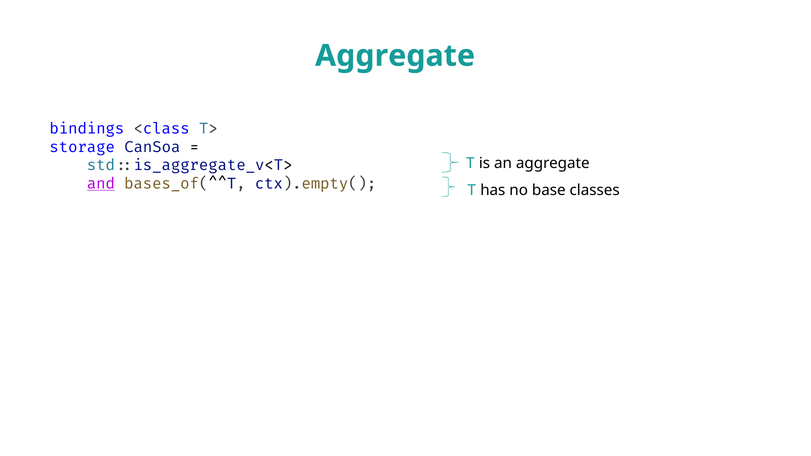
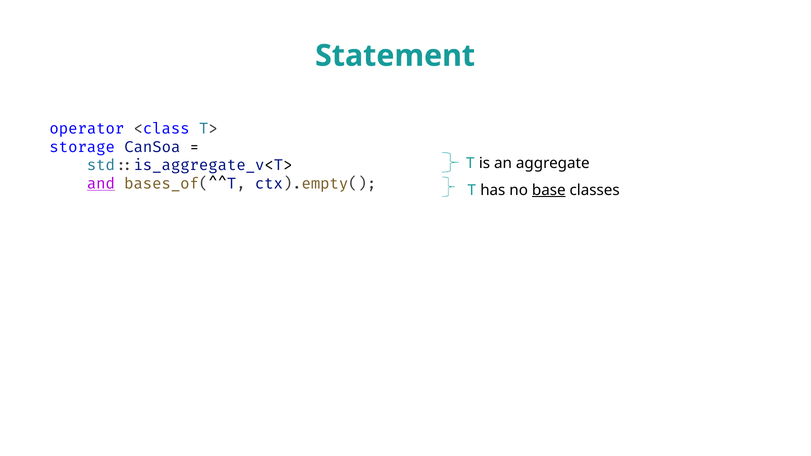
Aggregate: Aggregate -> Statement (395, 56)
bindings: bindings -> operator (87, 129)
base underline: none -> present (549, 190)
